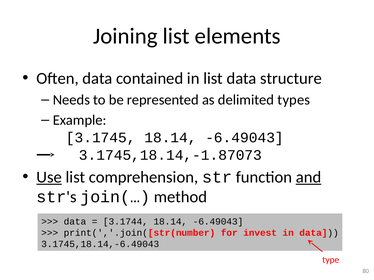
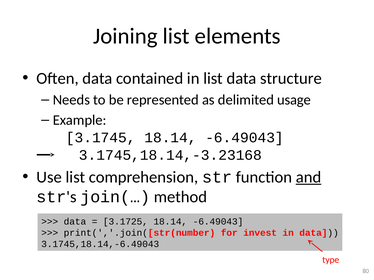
types: types -> usage (294, 100)
3.1745,18.14,-1.87073: 3.1745,18.14,-1.87073 -> 3.1745,18.14,-3.23168 (170, 155)
Use underline: present -> none (49, 177)
3.1744: 3.1744 -> 3.1725 (125, 222)
